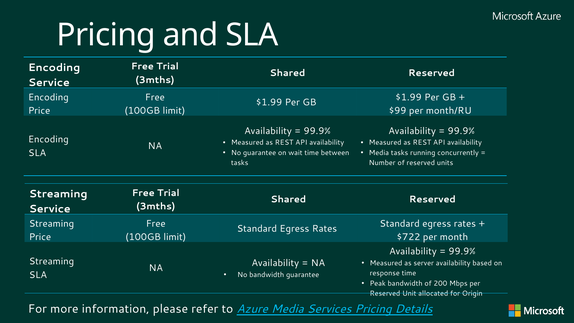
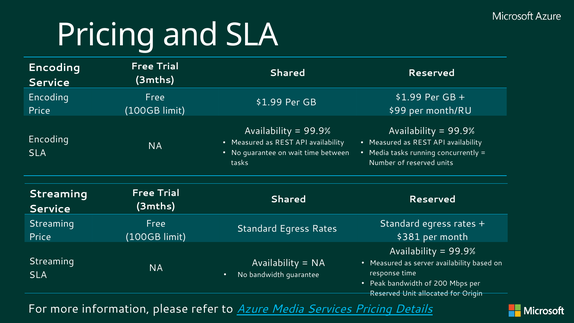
$722: $722 -> $381 (408, 237)
